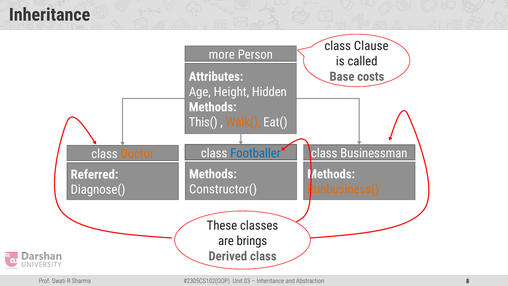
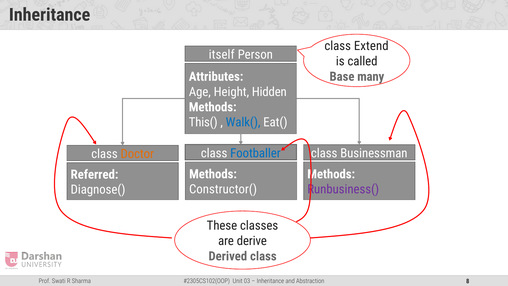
Clause: Clause -> Extend (371, 46)
more: more -> itself (222, 55)
costs: costs -> many (371, 76)
Walk( colour: orange -> blue (243, 122)
Runbusiness( colour: orange -> purple (343, 189)
brings: brings -> derive (252, 241)
